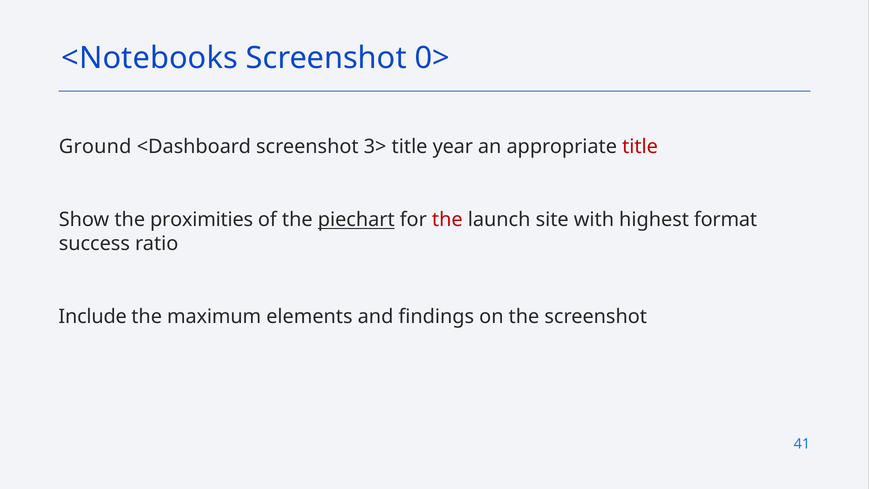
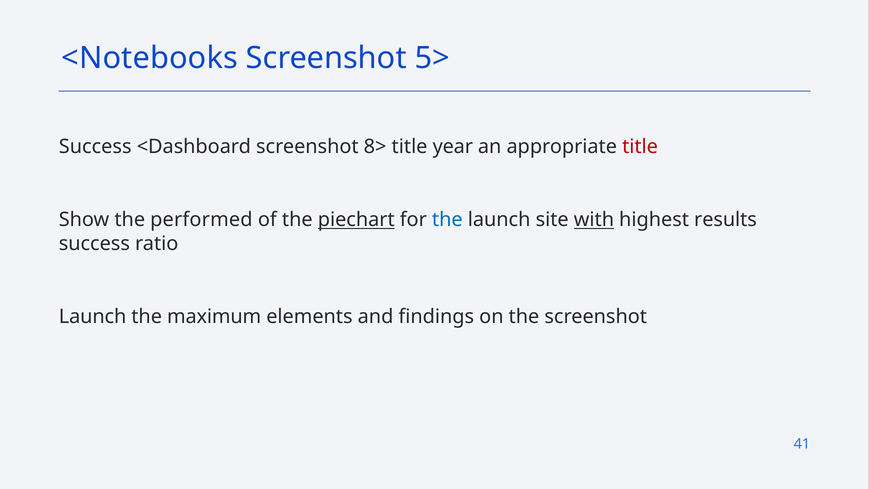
0>: 0> -> 5> (432, 58)
Ground: Ground -> Success (95, 147)
3>: 3> -> 8> (375, 147)
proximities: proximities -> performed (201, 220)
the colour: red -> blue (447, 220)
with underline: none -> present (594, 220)
format: format -> results (725, 220)
Include: Include -> Launch (93, 317)
